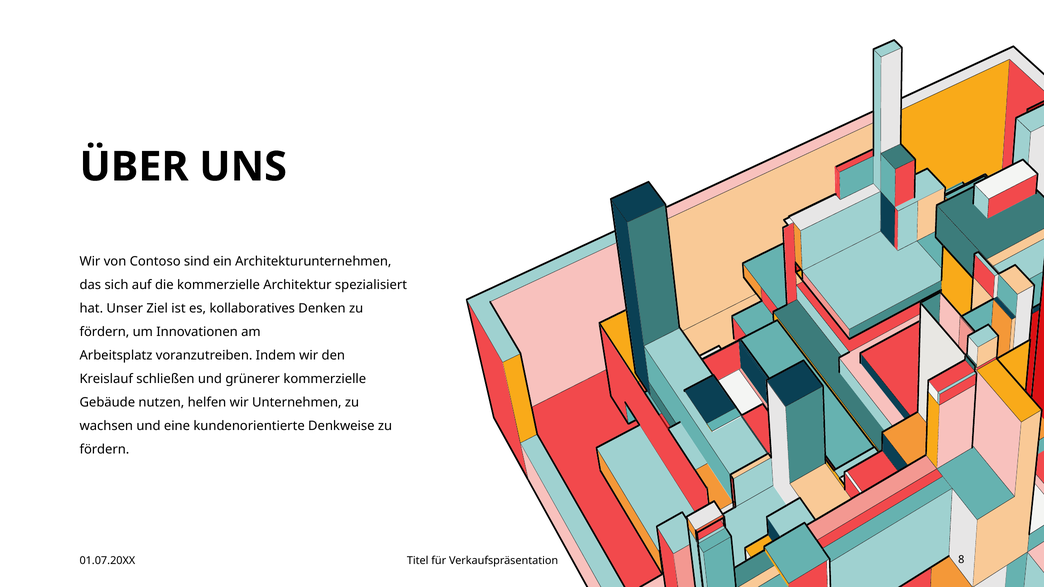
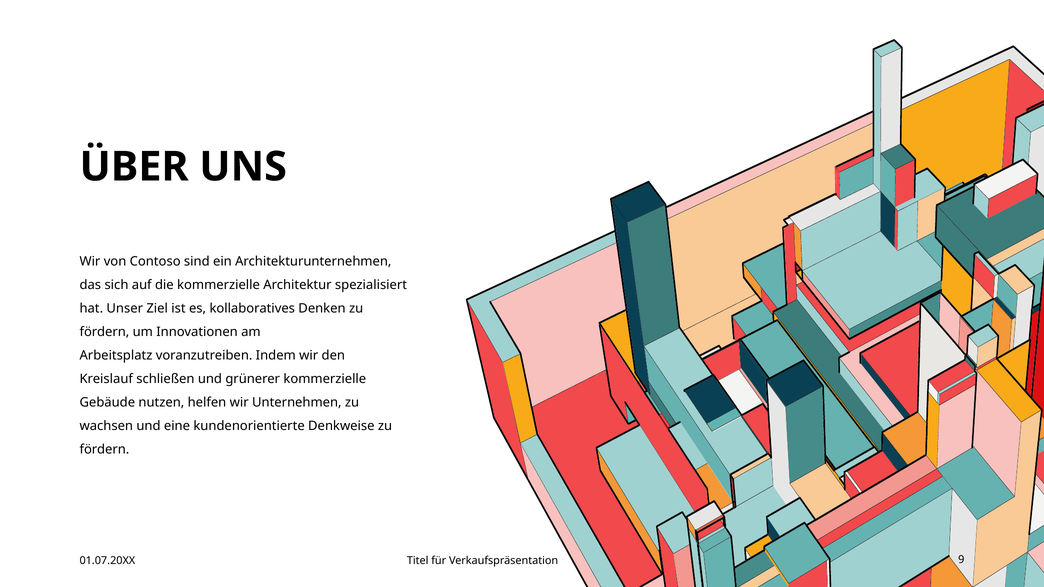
8: 8 -> 9 (961, 560)
